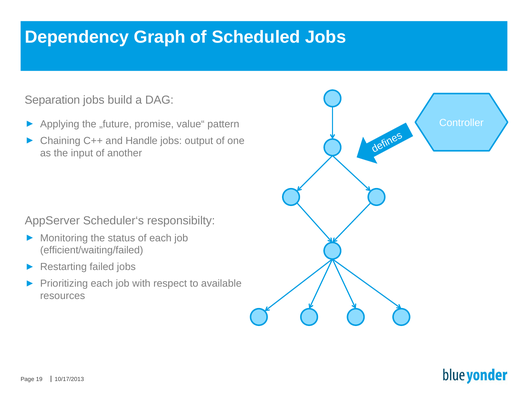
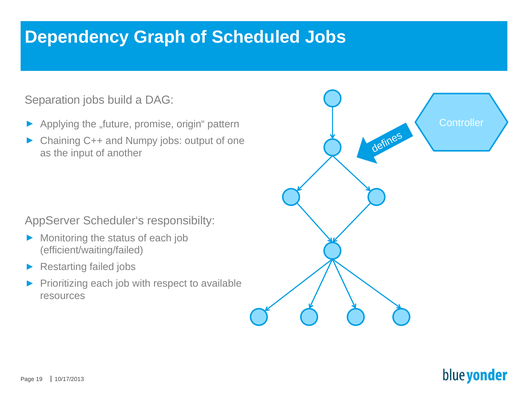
value“: value“ -> origin“ (191, 124)
Handle: Handle -> Numpy (141, 141)
